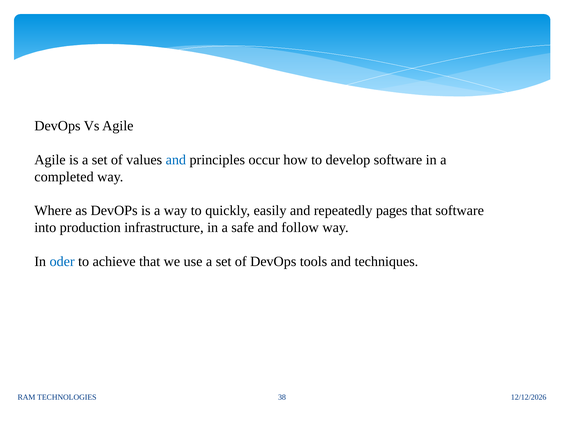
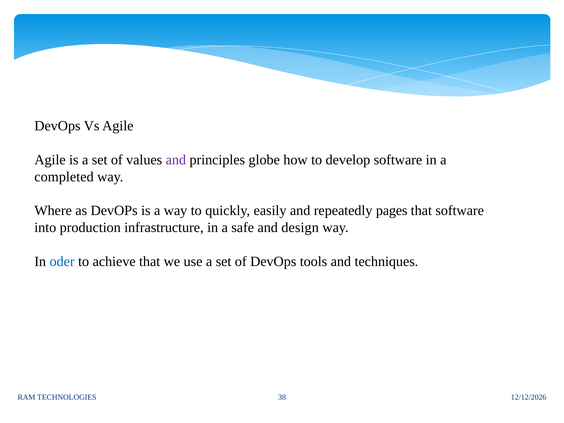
and colour: blue -> purple (176, 160)
occur: occur -> globe (264, 160)
follow: follow -> design (300, 228)
